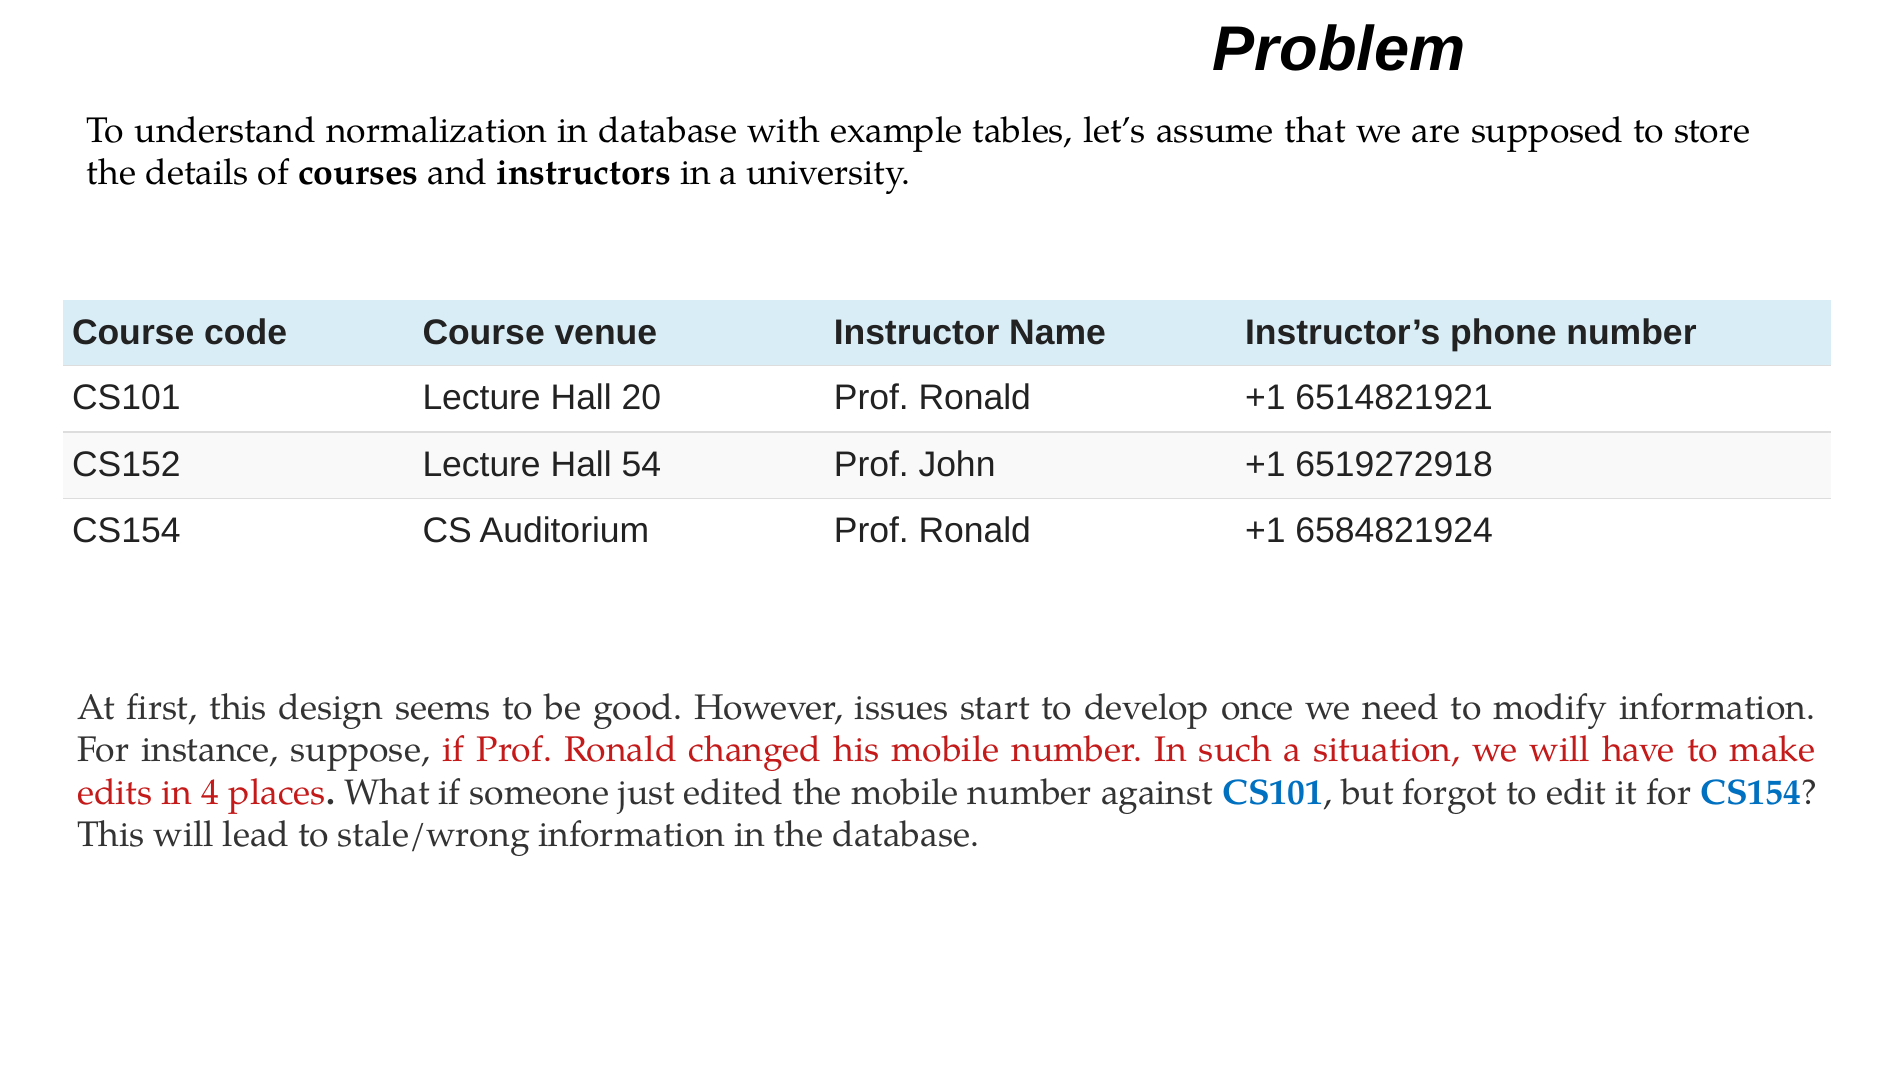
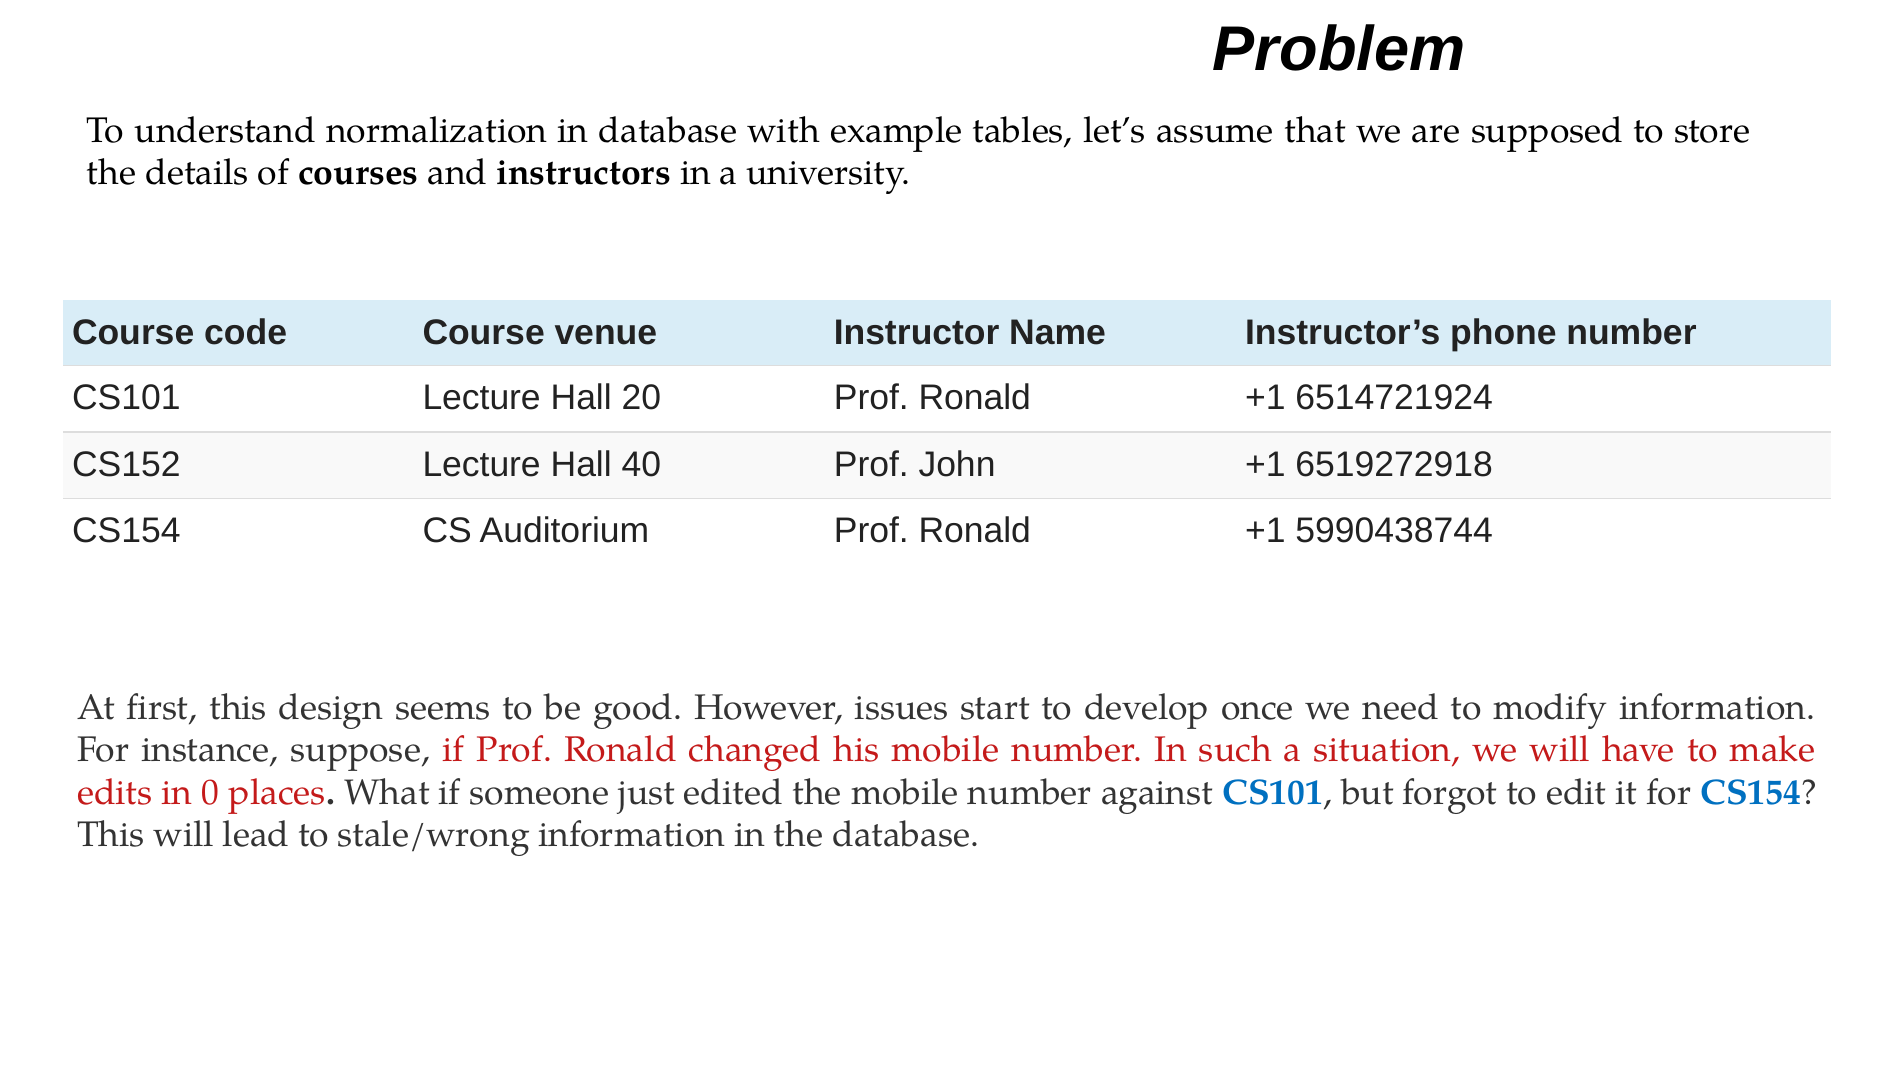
6514821921: 6514821921 -> 6514721924 (1394, 398)
54: 54 -> 40 (641, 464)
6584821924: 6584821924 -> 5990438744 (1394, 531)
4: 4 -> 0 (211, 793)
